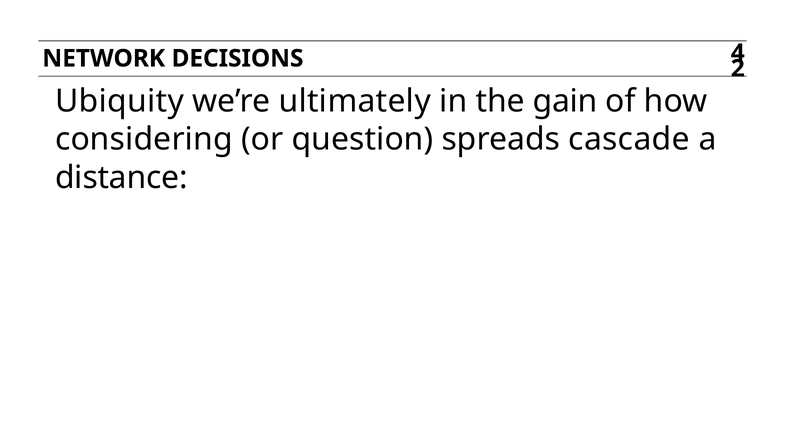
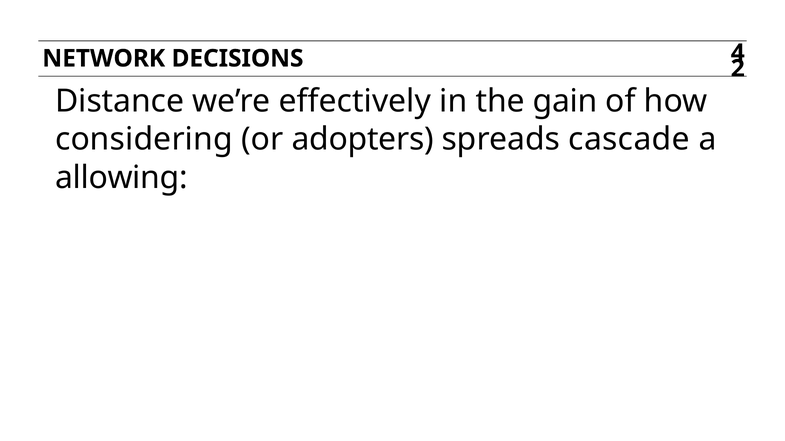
Ubiquity: Ubiquity -> Distance (120, 101)
ultimately: ultimately -> effectively (355, 101)
question: question -> adopters (363, 139)
distance: distance -> allowing (121, 178)
